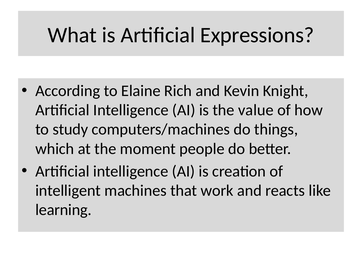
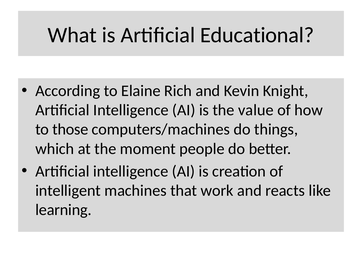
Expressions: Expressions -> Educational (257, 35)
study: study -> those (70, 130)
